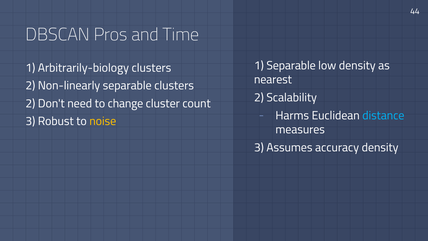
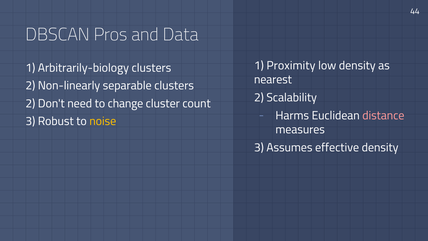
Time: Time -> Data (181, 35)
1 Separable: Separable -> Proximity (291, 65)
distance colour: light blue -> pink (383, 115)
accuracy: accuracy -> effective (337, 147)
